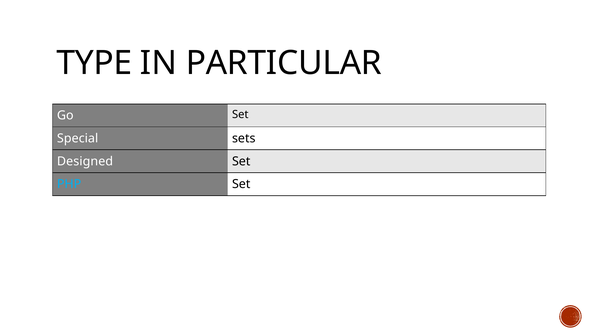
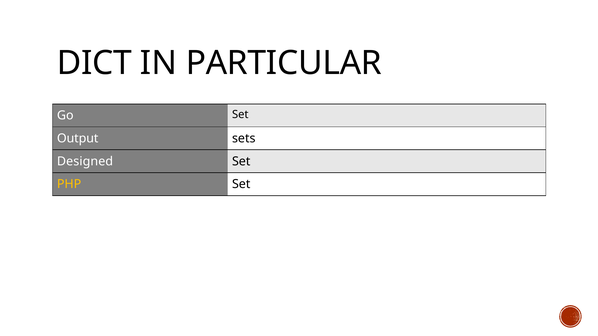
TYPE: TYPE -> DICT (94, 63)
Special: Special -> Output (78, 138)
PHP colour: light blue -> yellow (69, 184)
